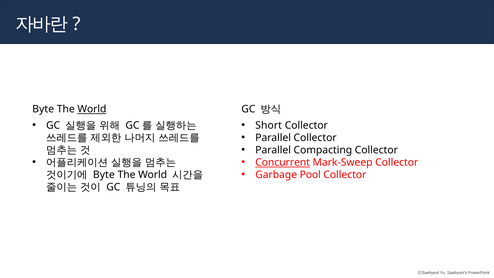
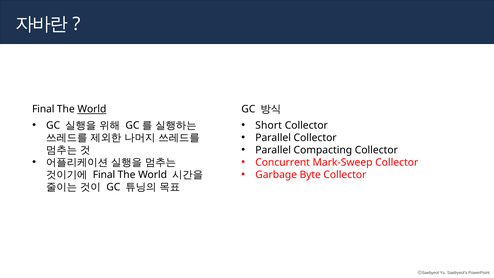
Byte: Byte -> Final (43, 109)
Concurrent underline: present -> none (283, 162)
Pool: Pool -> Byte (310, 175)
Byte: Byte -> Final (104, 175)
